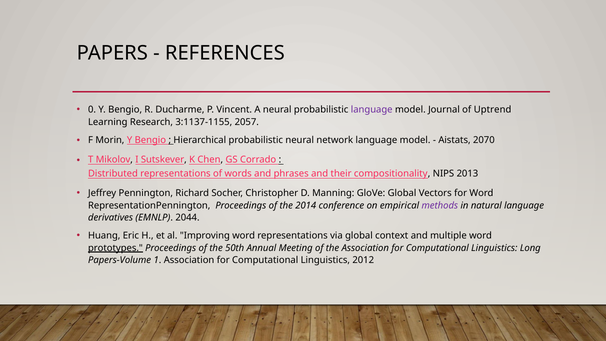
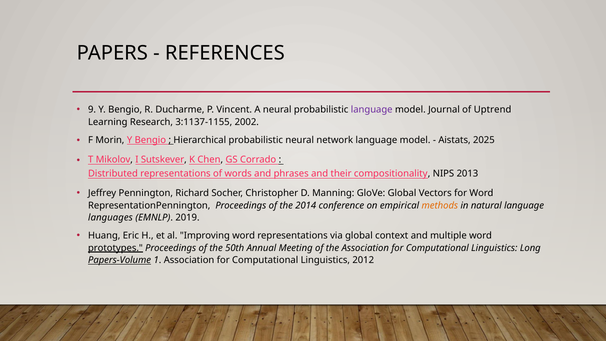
0: 0 -> 9 (92, 110)
2057: 2057 -> 2002 (247, 122)
2070: 2070 -> 2025 (484, 140)
methods colour: purple -> orange (440, 205)
derivatives: derivatives -> languages (110, 218)
2044: 2044 -> 2019 (187, 218)
Papers-Volume underline: none -> present (120, 260)
